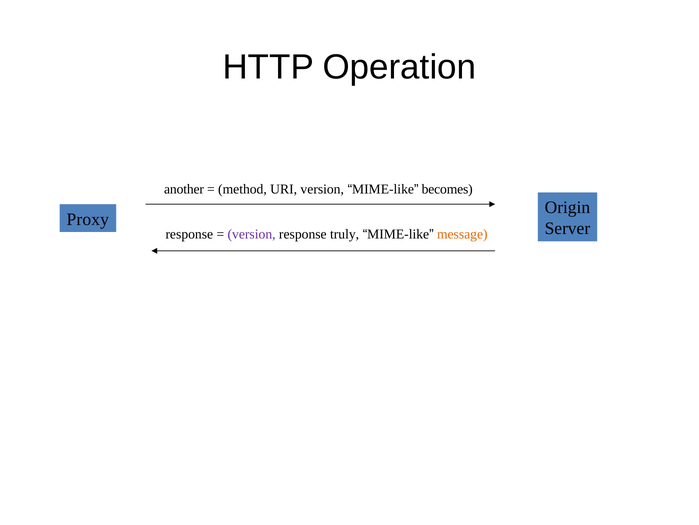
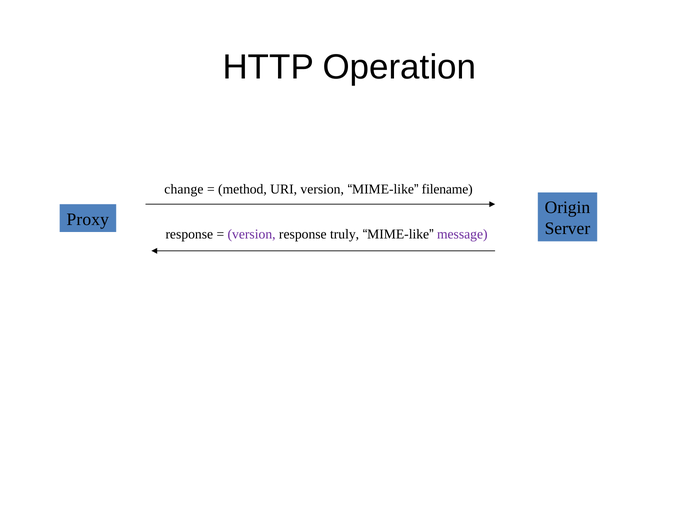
another: another -> change (184, 189)
becomes: becomes -> filename (447, 189)
message colour: orange -> purple (462, 234)
